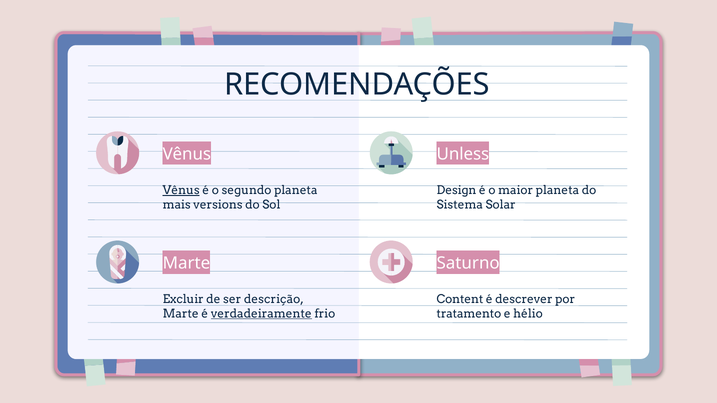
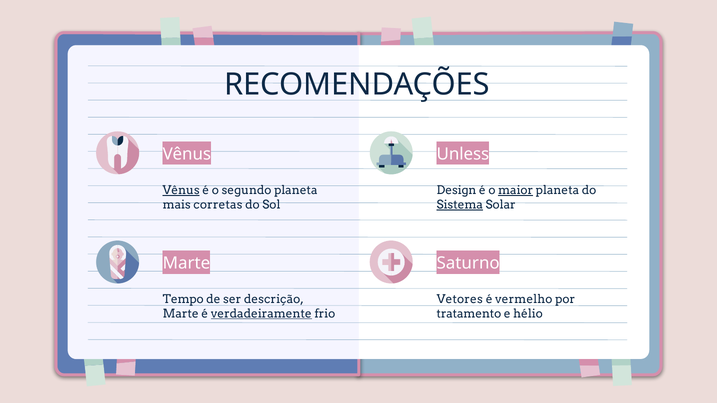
maior underline: none -> present (516, 191)
versions: versions -> corretas (218, 205)
Sistema underline: none -> present (460, 205)
Excluir: Excluir -> Tempo (183, 300)
Content: Content -> Vetores (460, 300)
descrever: descrever -> vermelho (524, 300)
